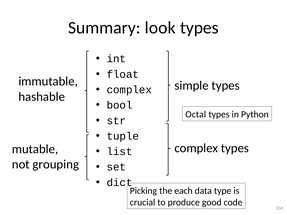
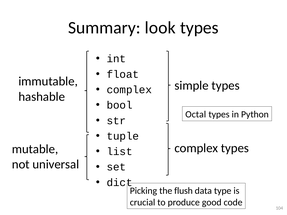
grouping: grouping -> universal (56, 165)
each: each -> flush (183, 191)
